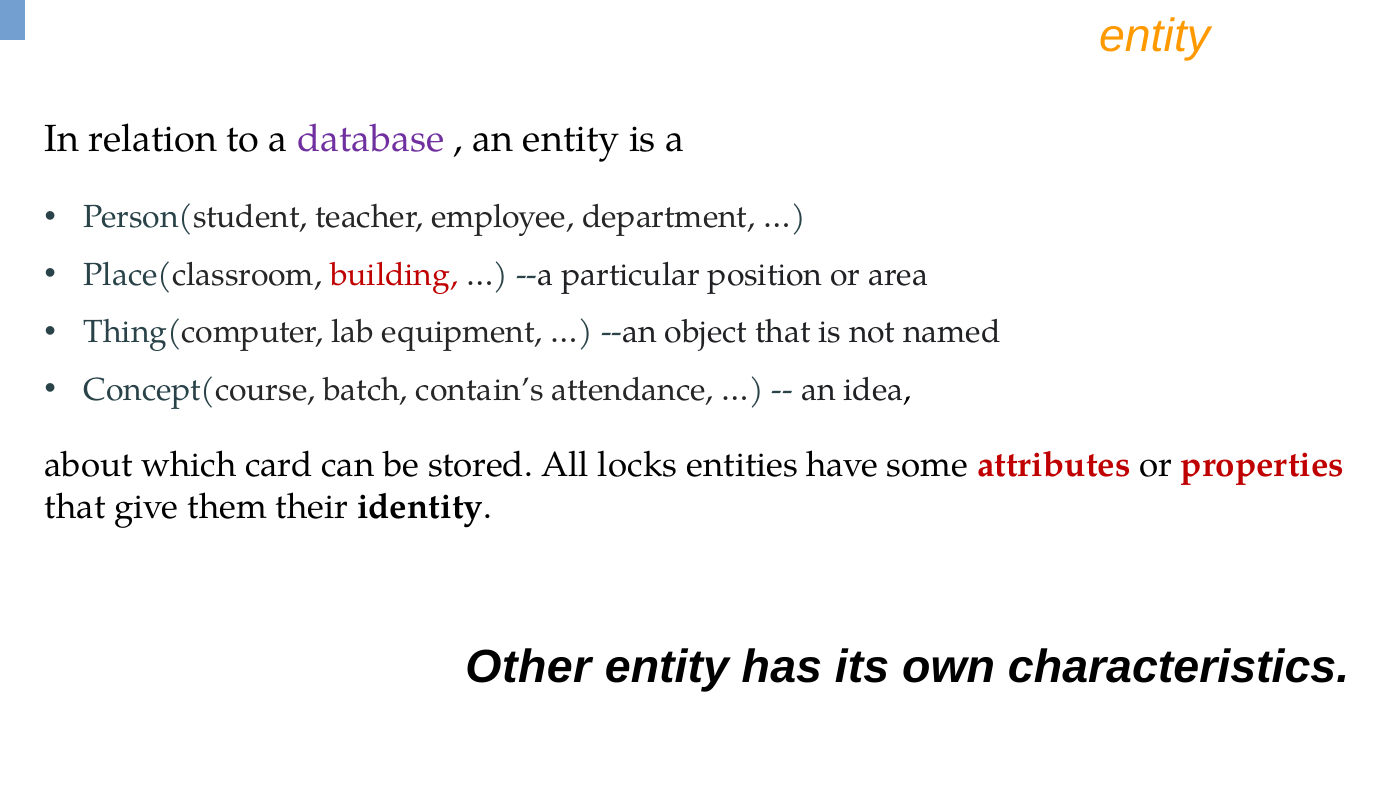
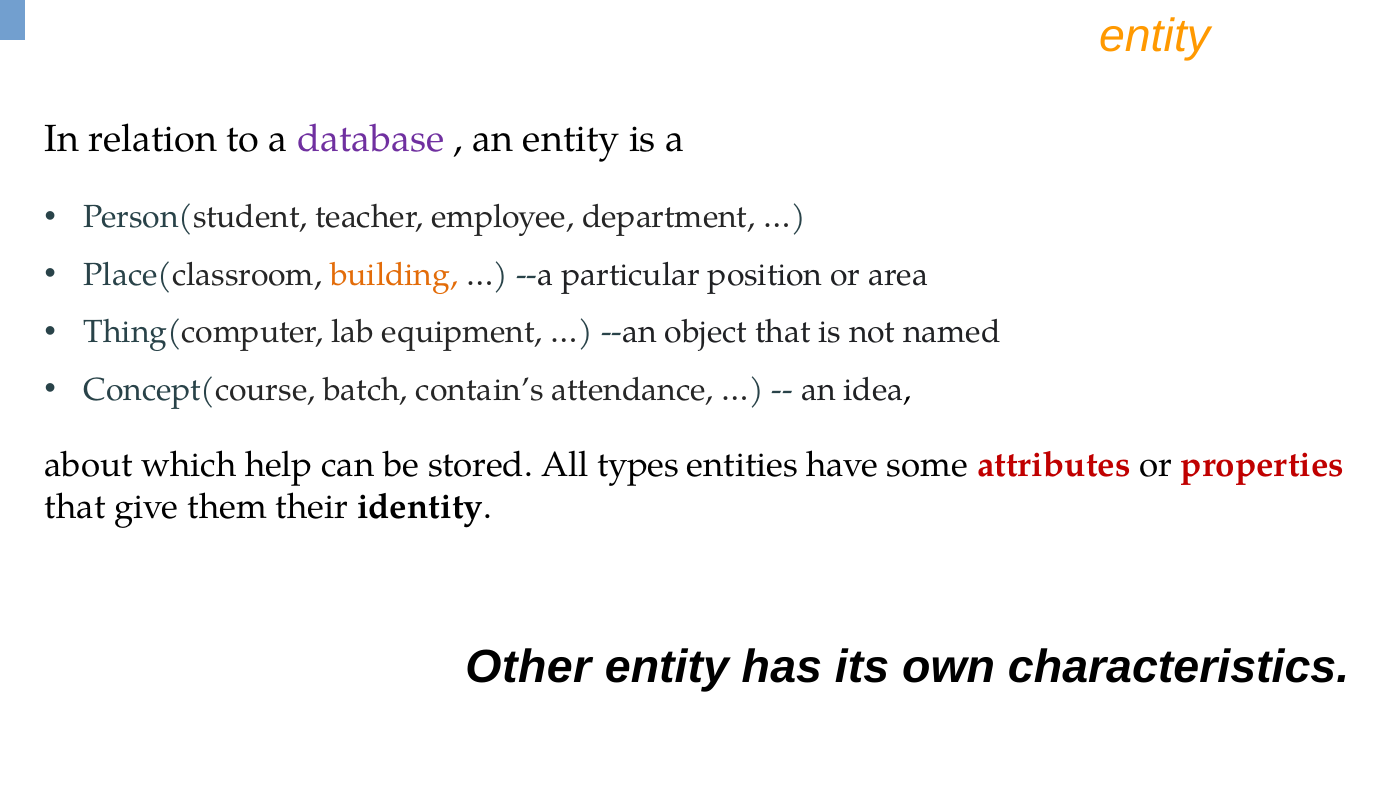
building colour: red -> orange (394, 275)
card: card -> help (279, 465)
locks: locks -> types (638, 465)
